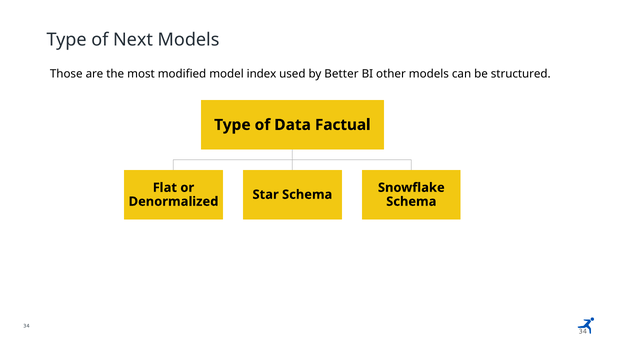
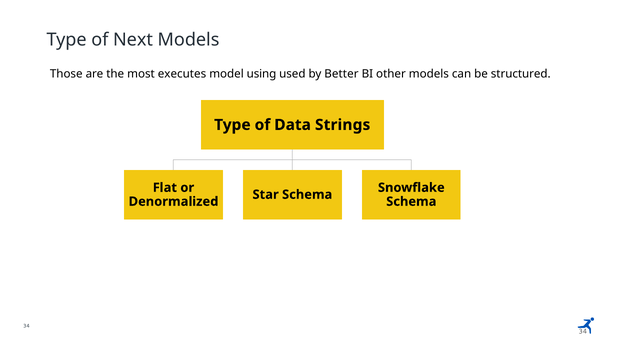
modified: modified -> executes (182, 74)
index: index -> using (262, 74)
Factual: Factual -> Strings (343, 125)
